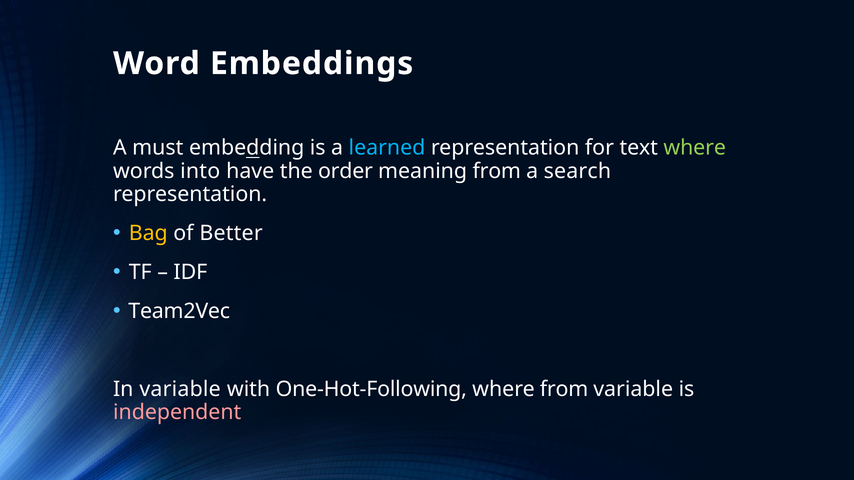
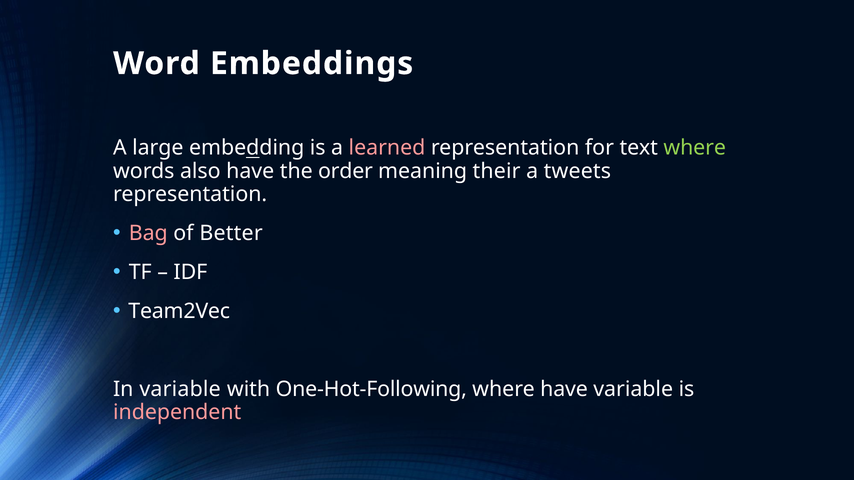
must: must -> large (158, 148)
learned colour: light blue -> pink (387, 148)
into: into -> also (200, 171)
meaning from: from -> their (497, 171)
search: search -> tweets (577, 171)
Bag colour: yellow -> pink (148, 233)
where from: from -> have (564, 390)
